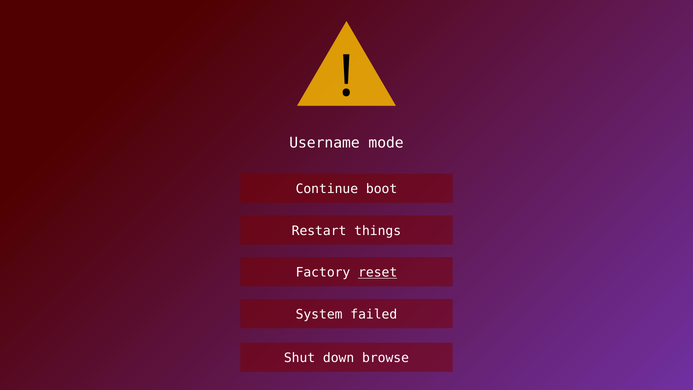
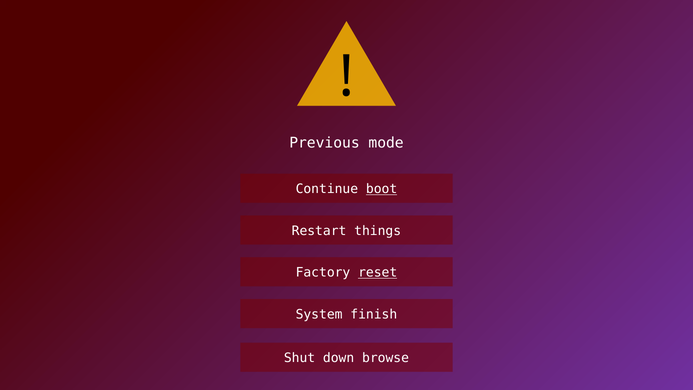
Username: Username -> Previous (324, 143)
boot underline: none -> present (382, 189)
failed: failed -> finish (374, 314)
